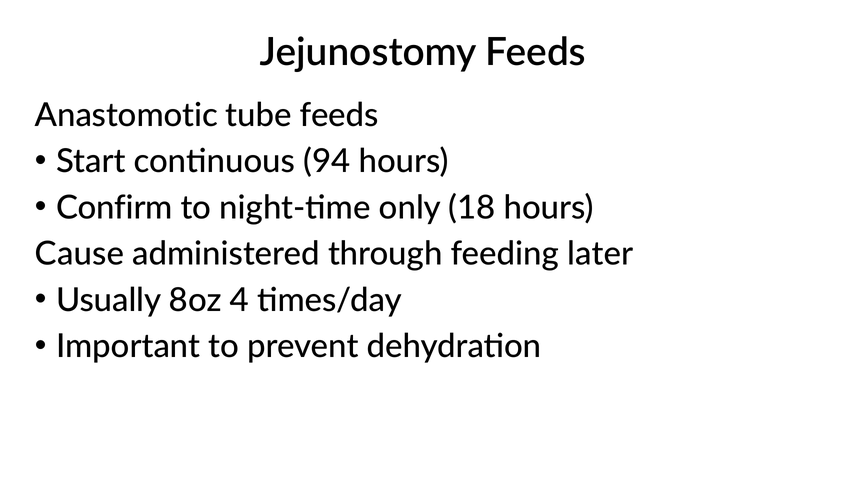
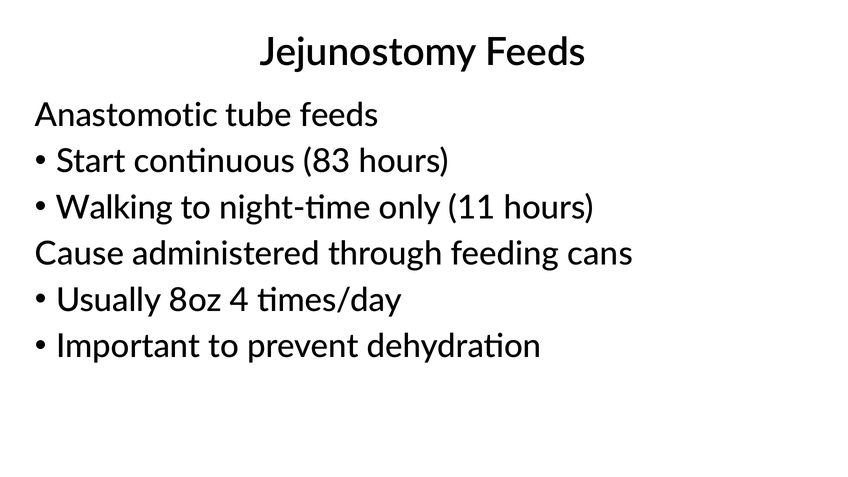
94: 94 -> 83 (327, 162)
Confirm: Confirm -> Walking (114, 208)
18: 18 -> 11 (472, 208)
later: later -> cans (600, 254)
